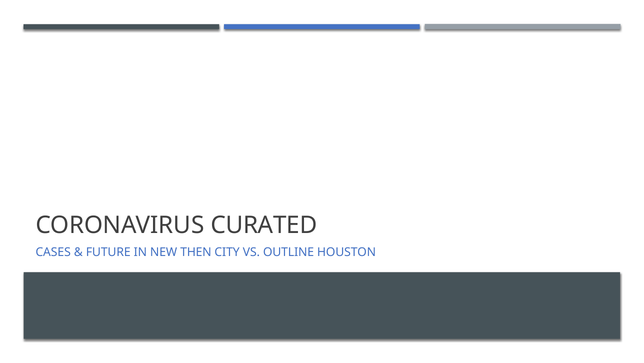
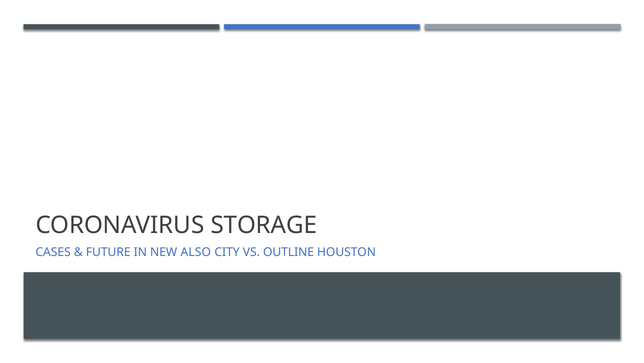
CURATED: CURATED -> STORAGE (264, 225)
THEN: THEN -> ALSO (196, 252)
